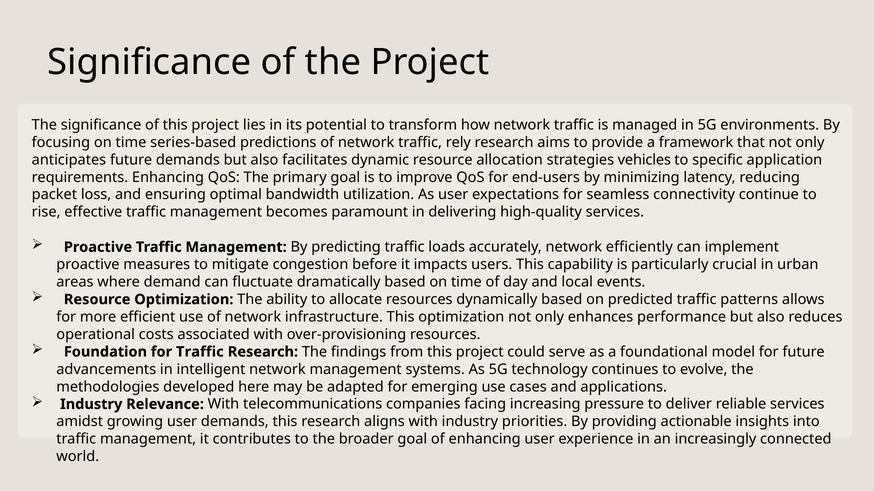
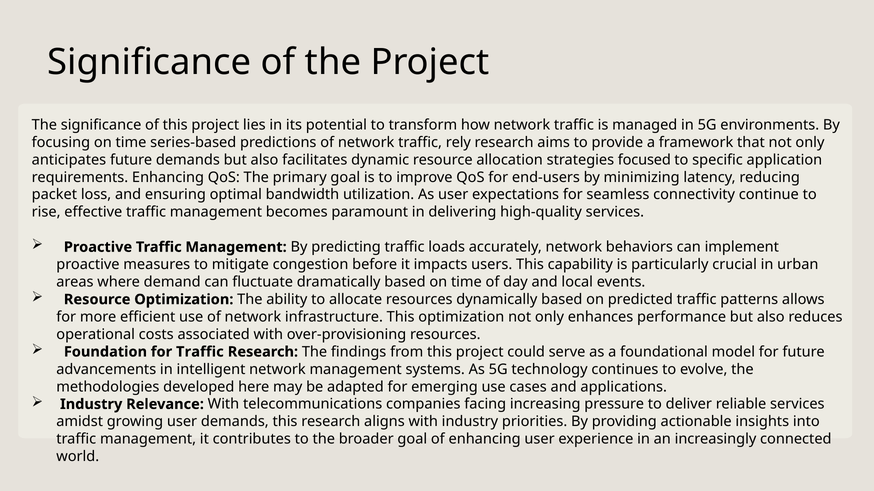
vehicles: vehicles -> focused (644, 160)
efficiently: efficiently -> behaviors (639, 247)
